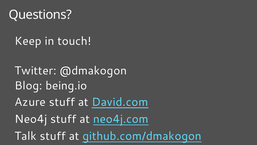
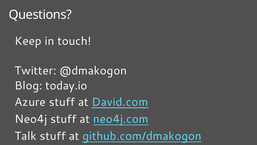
being.io: being.io -> today.io (66, 85)
